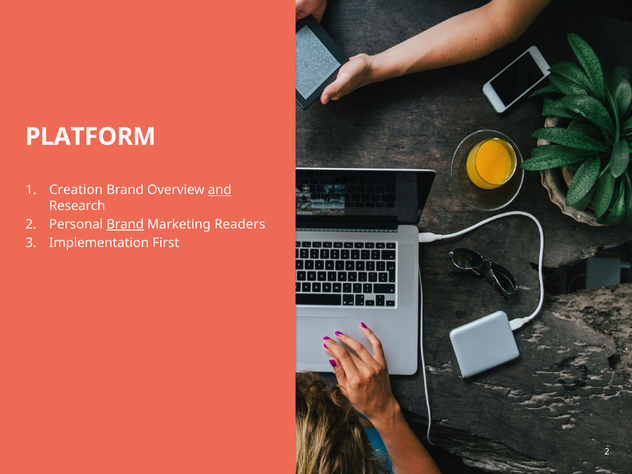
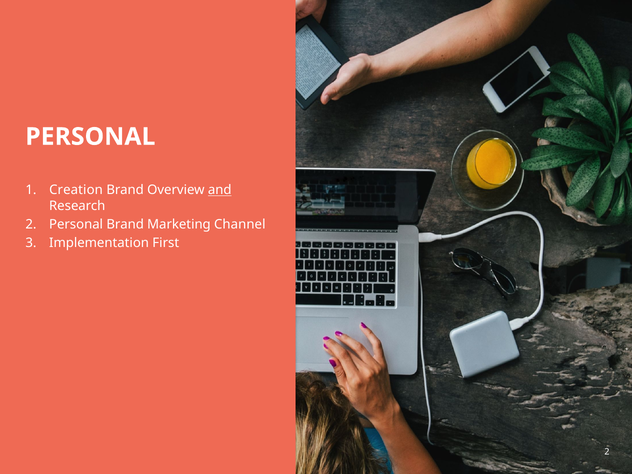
PLATFORM: PLATFORM -> PERSONAL (90, 137)
Brand underline: present -> none (125, 224)
Readers: Readers -> Channel (240, 224)
